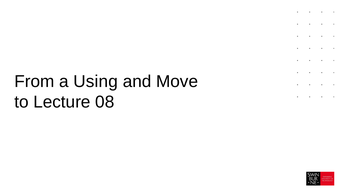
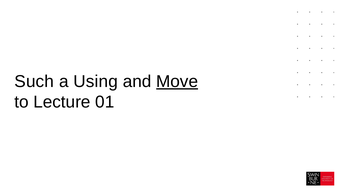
From: From -> Such (34, 81)
Move underline: none -> present (177, 81)
08: 08 -> 01 (105, 102)
